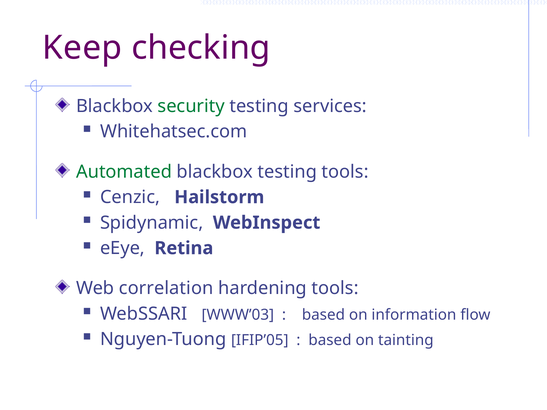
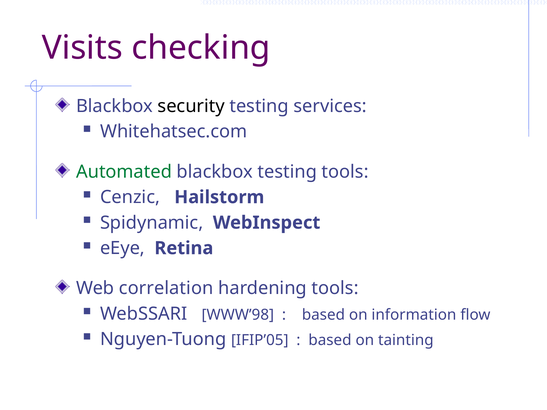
Keep: Keep -> Visits (82, 48)
security colour: green -> black (191, 106)
WWW’03: WWW’03 -> WWW’98 (238, 315)
